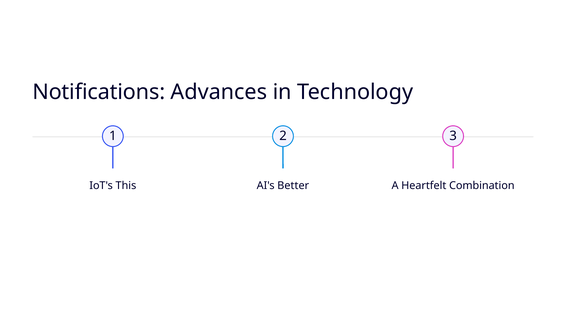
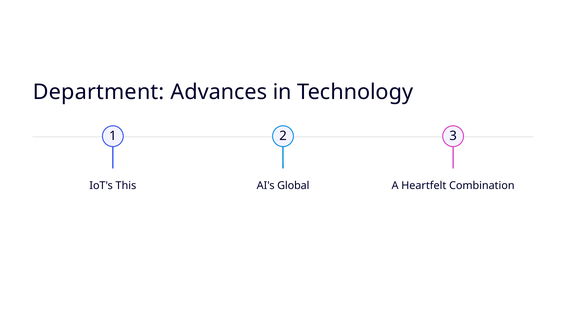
Notifications: Notifications -> Department (99, 92)
Better: Better -> Global (293, 186)
